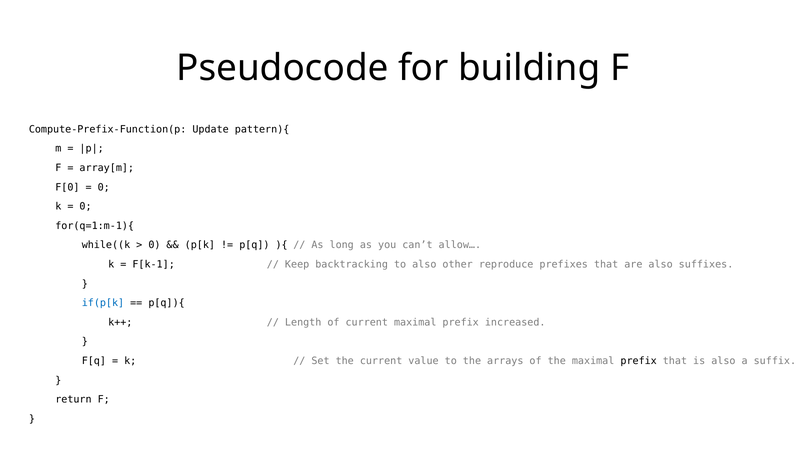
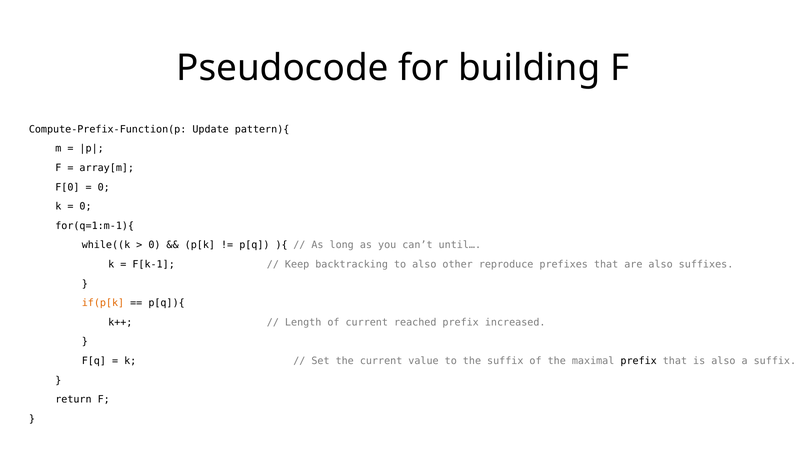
allow…: allow… -> until… (460, 245)
if(p[k colour: blue -> orange (103, 303)
current maximal: maximal -> reached (415, 322)
the arrays: arrays -> suffix (505, 360)
